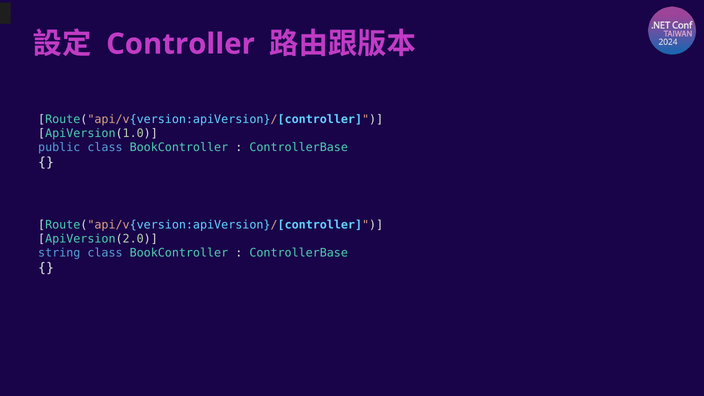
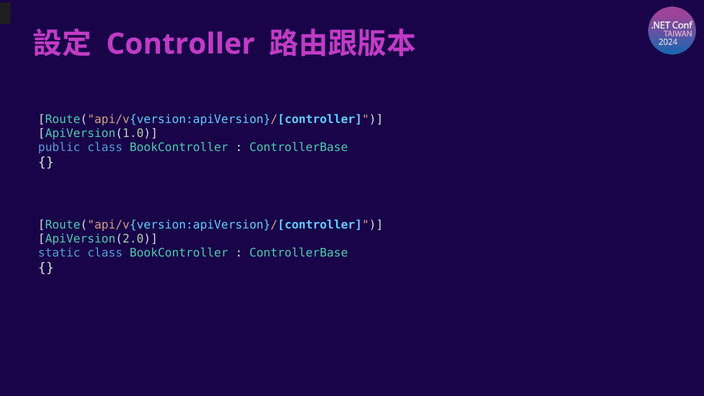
string: string -> static (59, 253)
